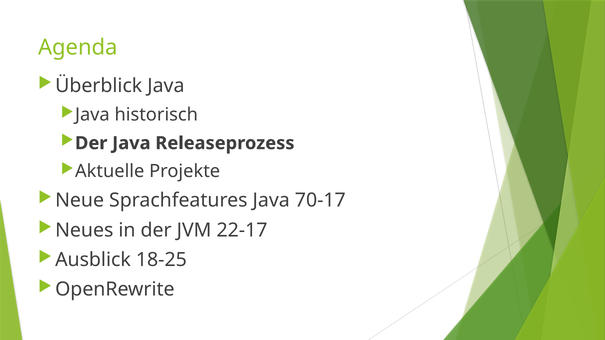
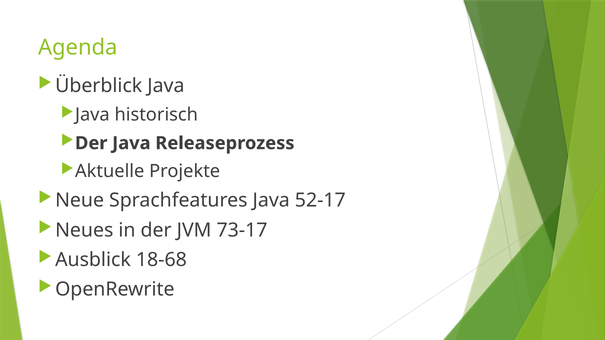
70-17: 70-17 -> 52-17 (320, 201)
22-17: 22-17 -> 73-17 (242, 230)
18-25: 18-25 -> 18-68 (161, 260)
